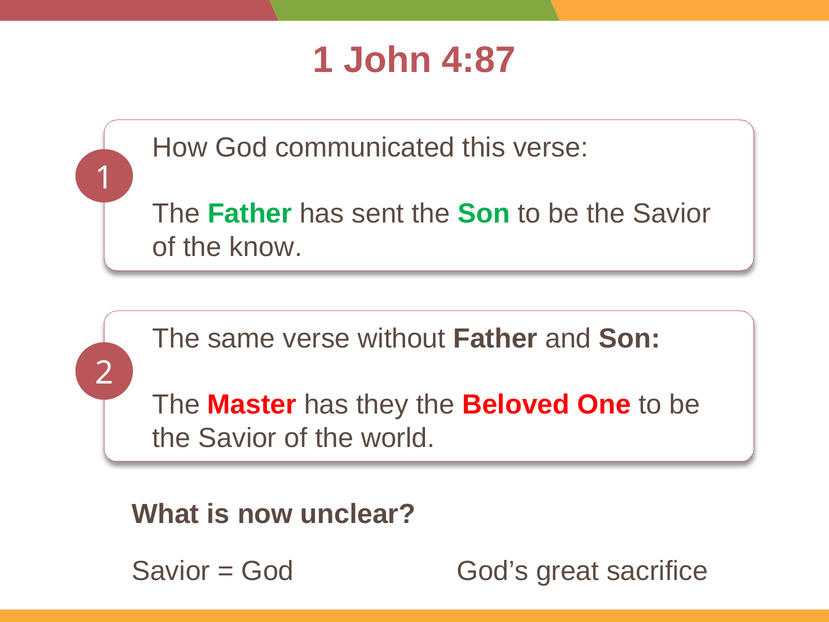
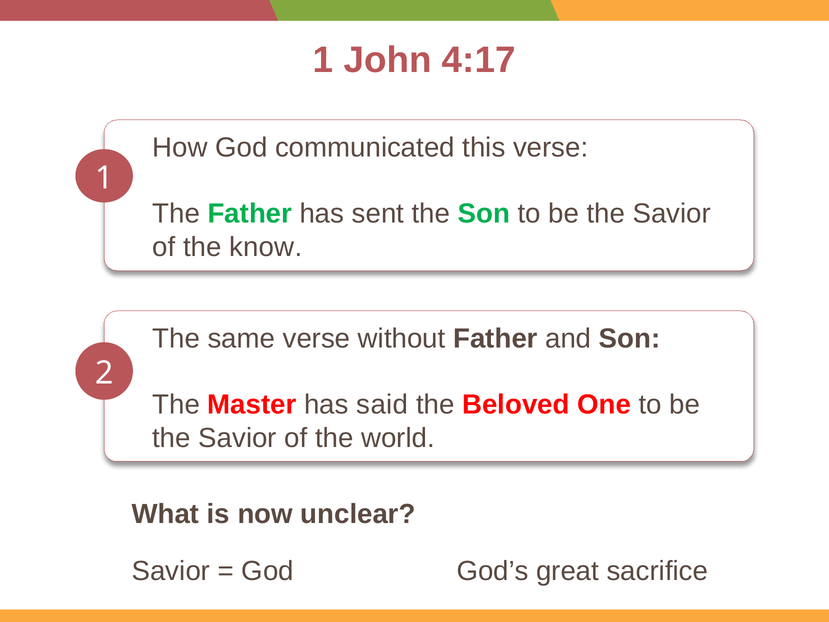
4:87: 4:87 -> 4:17 (479, 60)
they: they -> said (382, 405)
